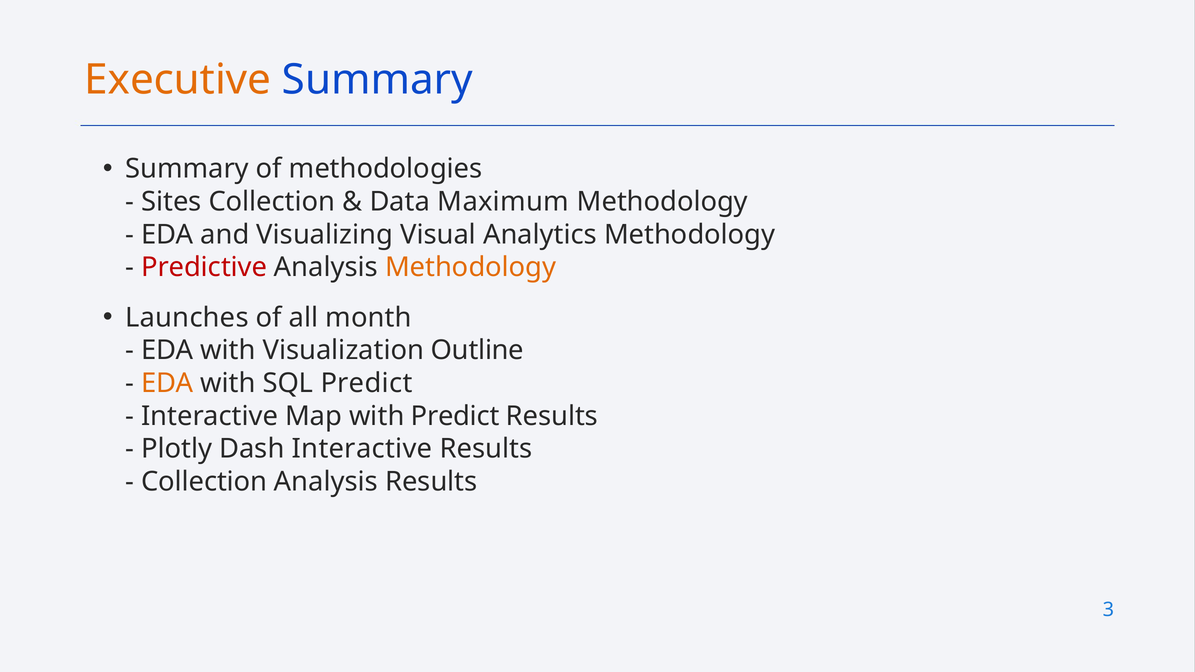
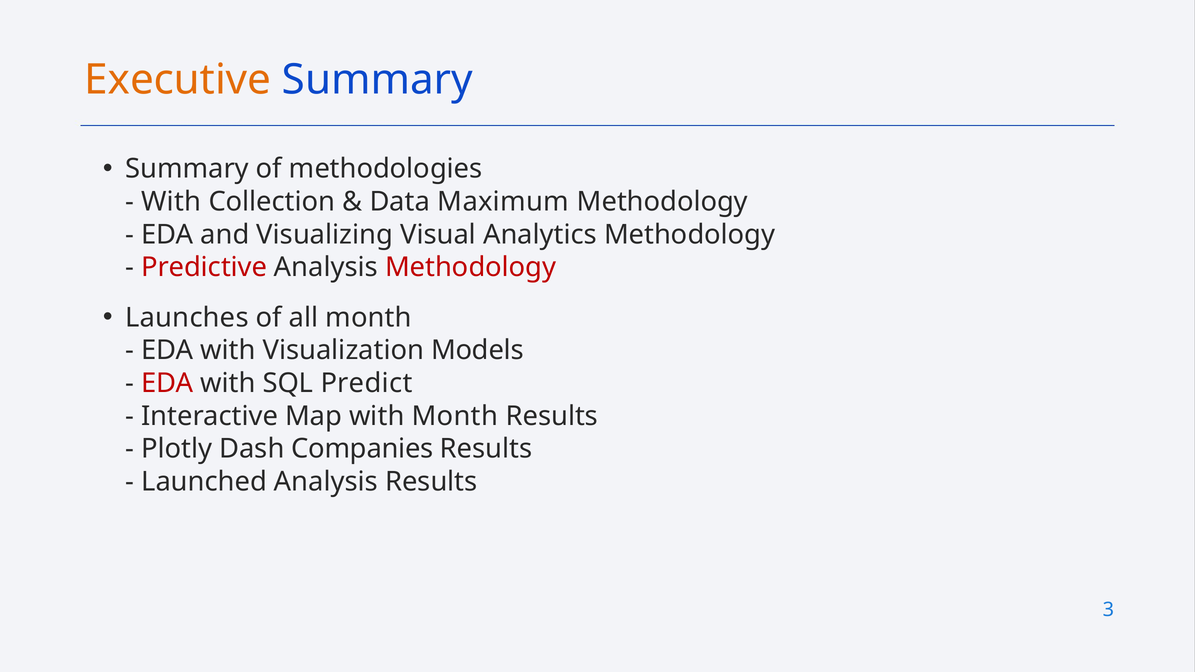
Sites: Sites -> With (171, 202)
Methodology colour: orange -> red (471, 267)
Outline: Outline -> Models (477, 350)
EDA colour: orange -> red (167, 383)
with Predict: Predict -> Month (455, 416)
Dash Interactive: Interactive -> Companies (362, 449)
Collection: Collection -> Launched (204, 482)
